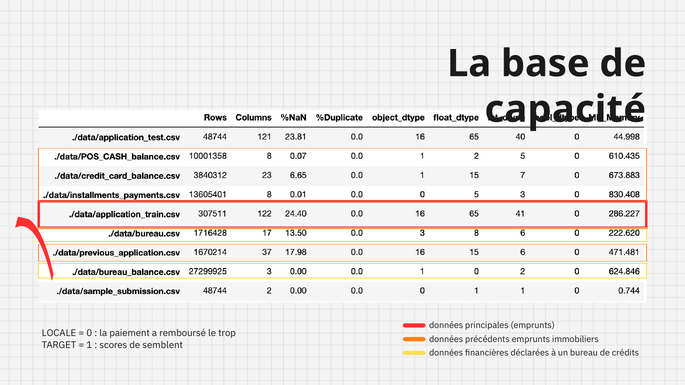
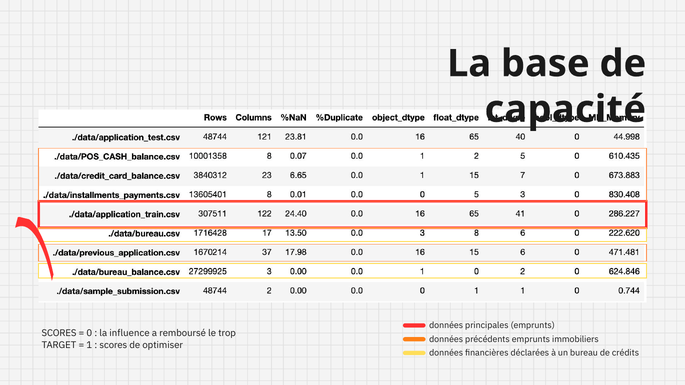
LOCALE: LOCALE -> SCORES (59, 333)
paiement: paiement -> influence (130, 333)
semblent: semblent -> optimiser (163, 346)
